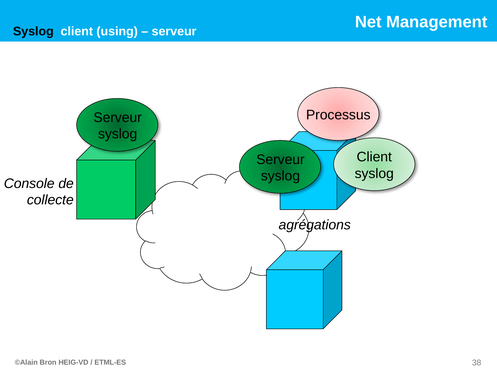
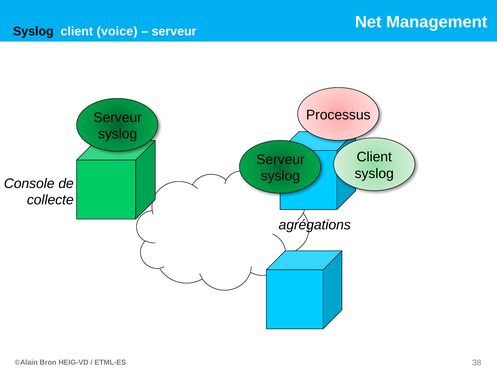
using: using -> voice (117, 31)
